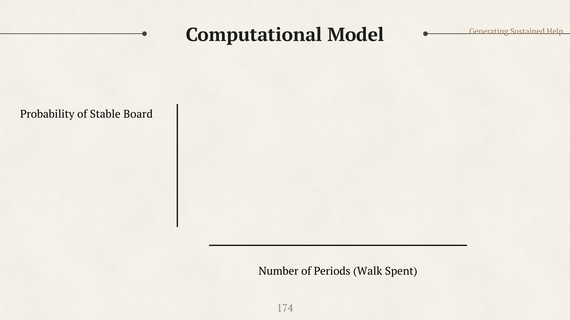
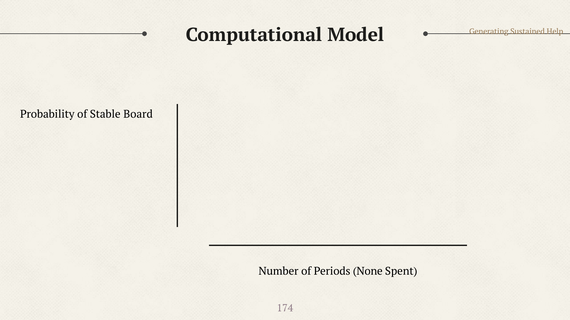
Walk: Walk -> None (368, 272)
